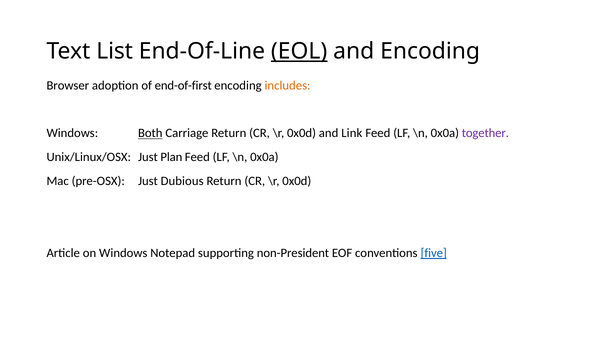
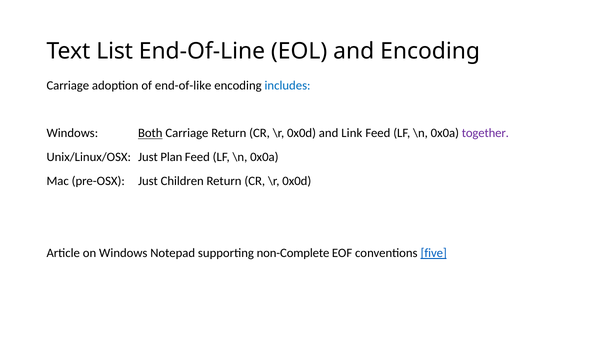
EOL underline: present -> none (299, 51)
Browser: Browser -> Carriage (68, 85)
end-of-first: end-of-first -> end-of-like (183, 85)
includes colour: orange -> blue (288, 85)
Dubious: Dubious -> Children (182, 181)
non-President: non-President -> non-Complete (293, 253)
